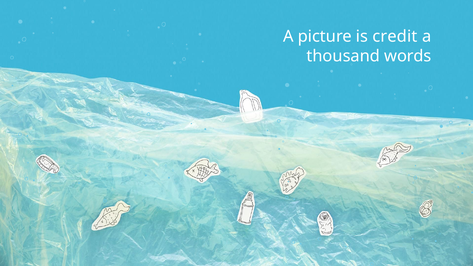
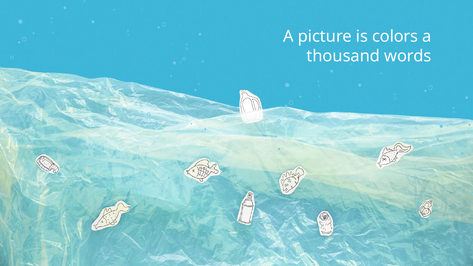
credit: credit -> colors (395, 36)
